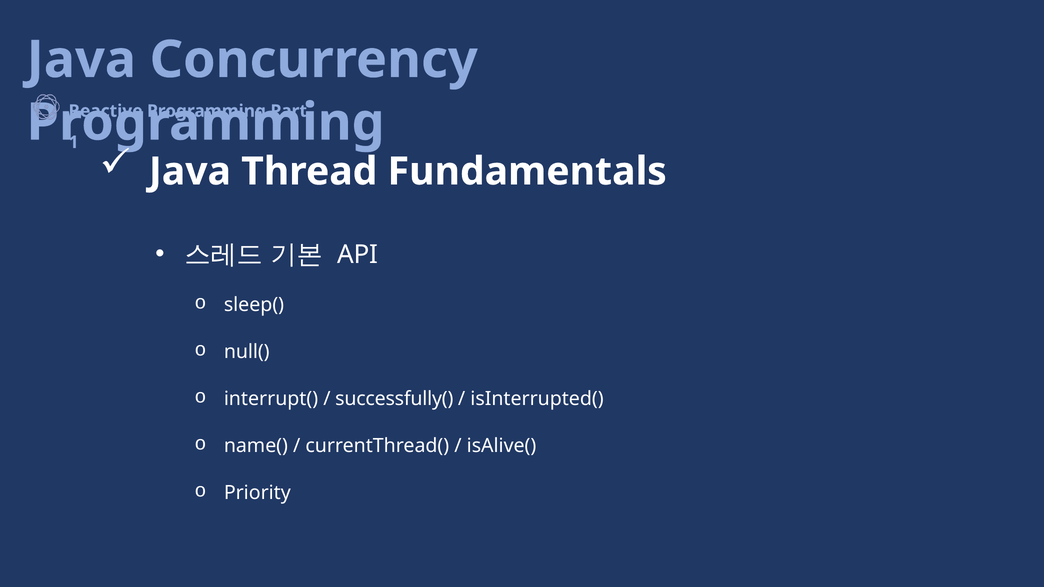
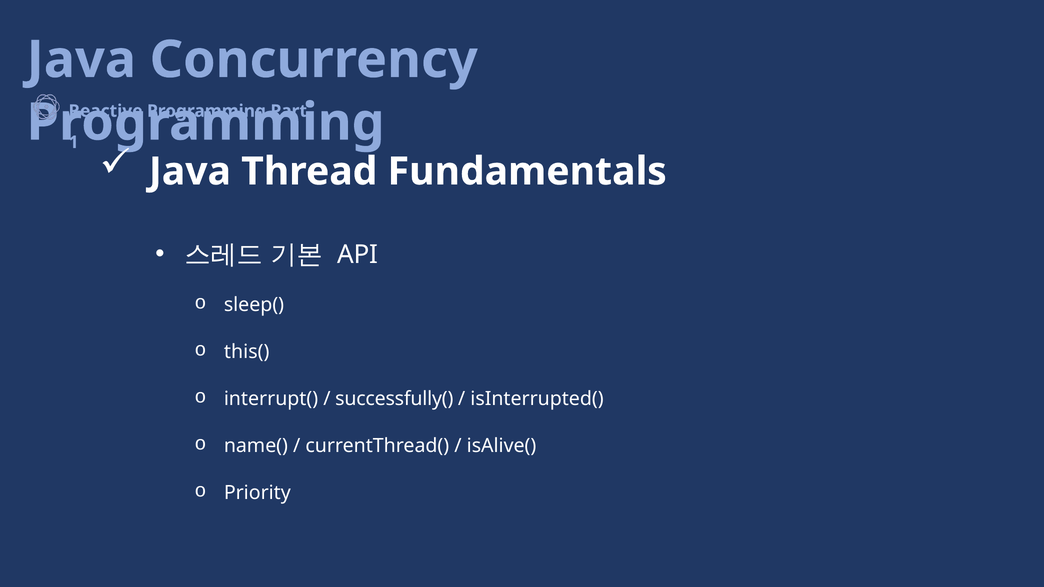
null(: null( -> this( (247, 352)
